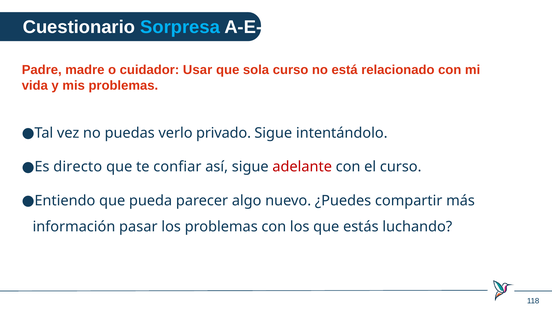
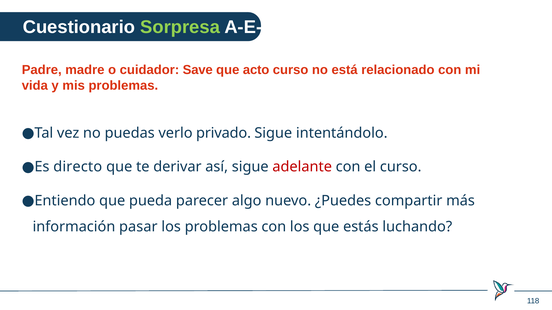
Sorpresa colour: light blue -> light green (180, 27)
Usar: Usar -> Save (198, 70)
sola: sola -> acto (256, 70)
confiar: confiar -> derivar (177, 167)
